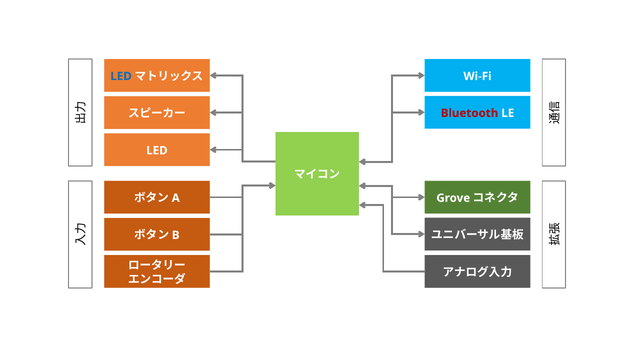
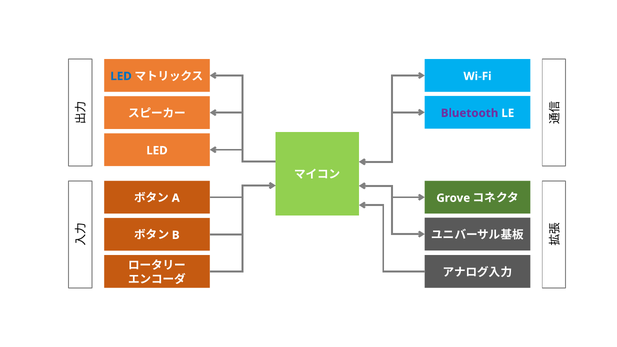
Bluetooth colour: red -> purple (470, 113)
